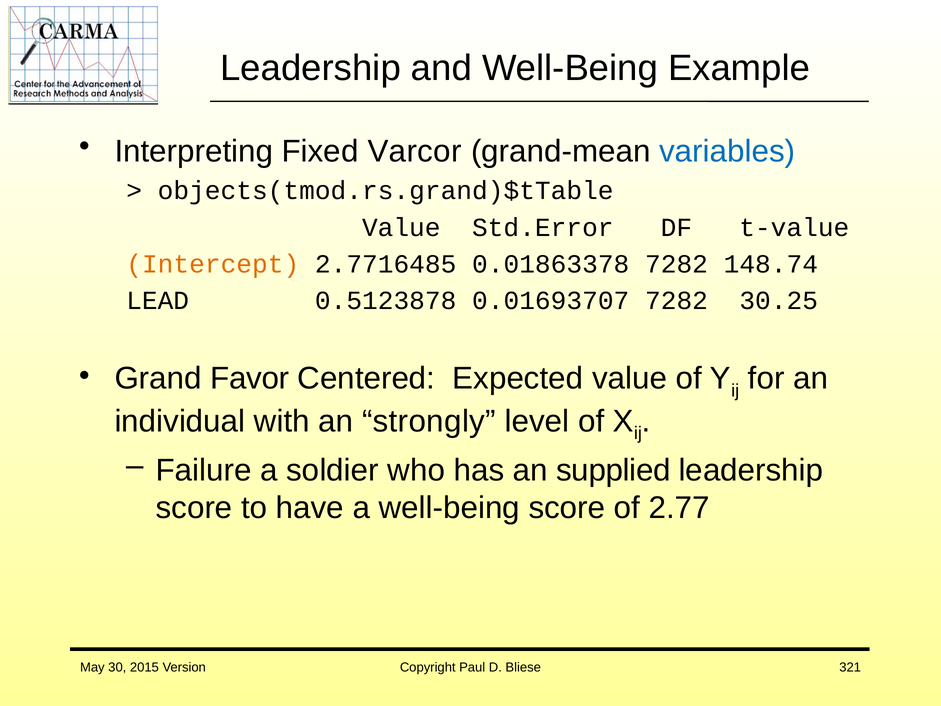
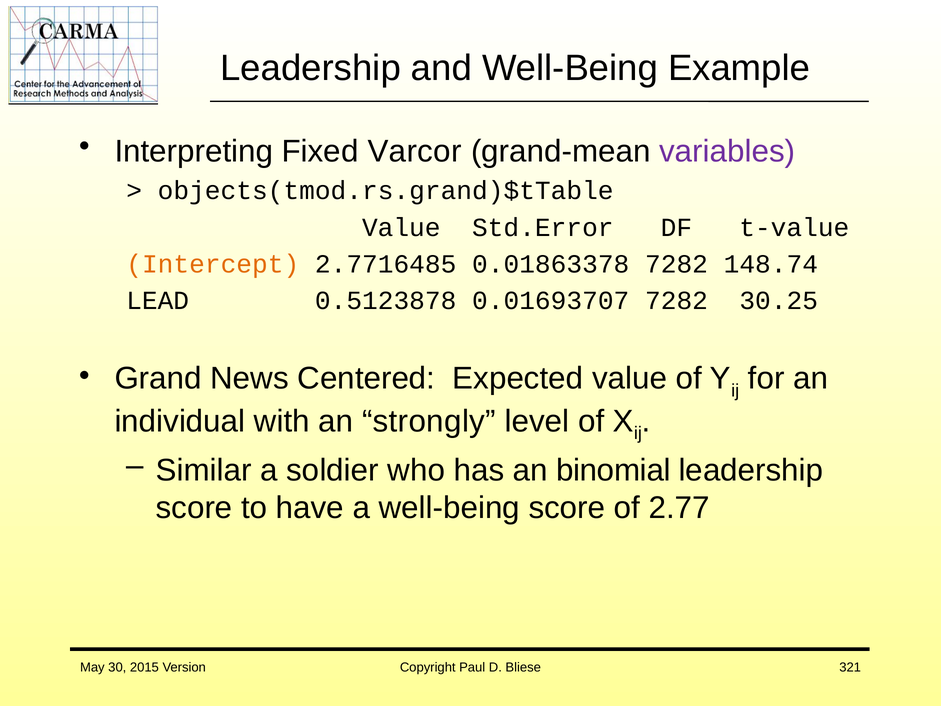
variables colour: blue -> purple (727, 151)
Favor: Favor -> News (250, 378)
Failure: Failure -> Similar (204, 470)
supplied: supplied -> binomial (613, 470)
